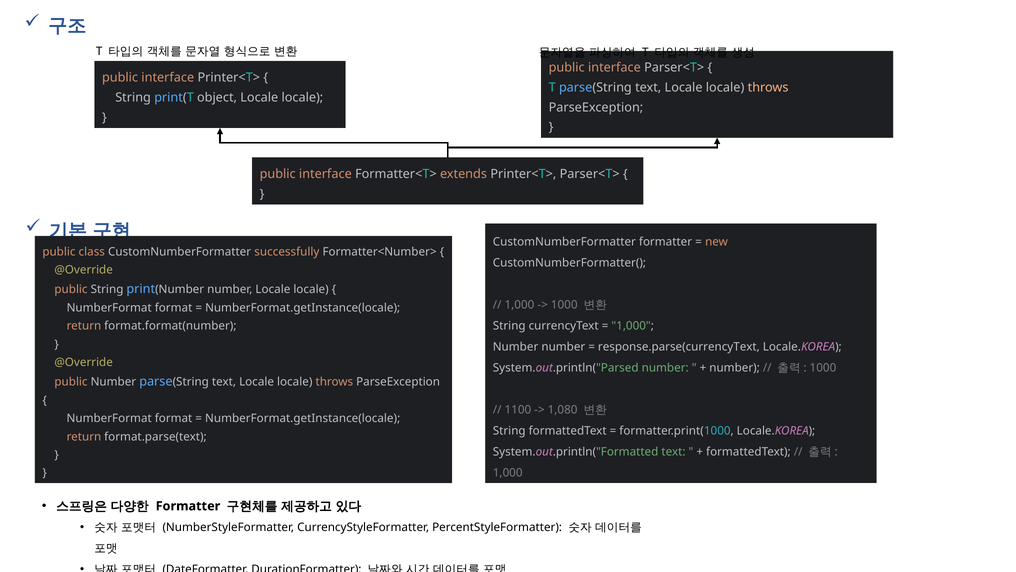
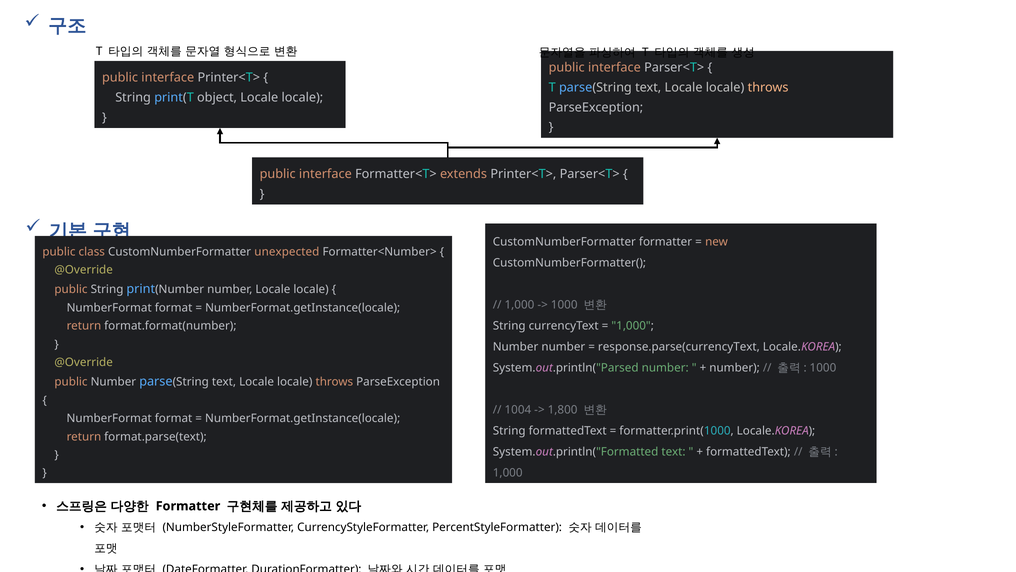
successfully: successfully -> unexpected (287, 252)
1100: 1100 -> 1004 (518, 410)
1,080: 1,080 -> 1,800 (563, 410)
